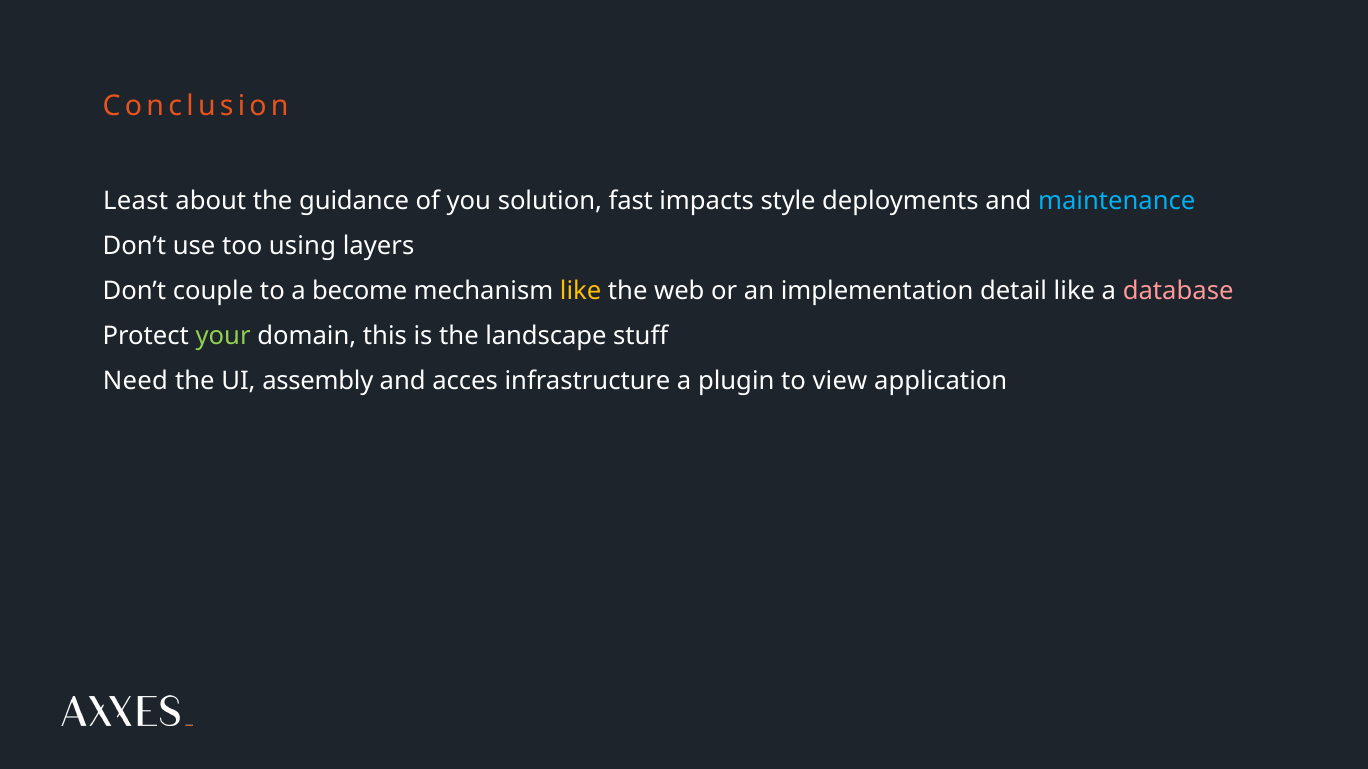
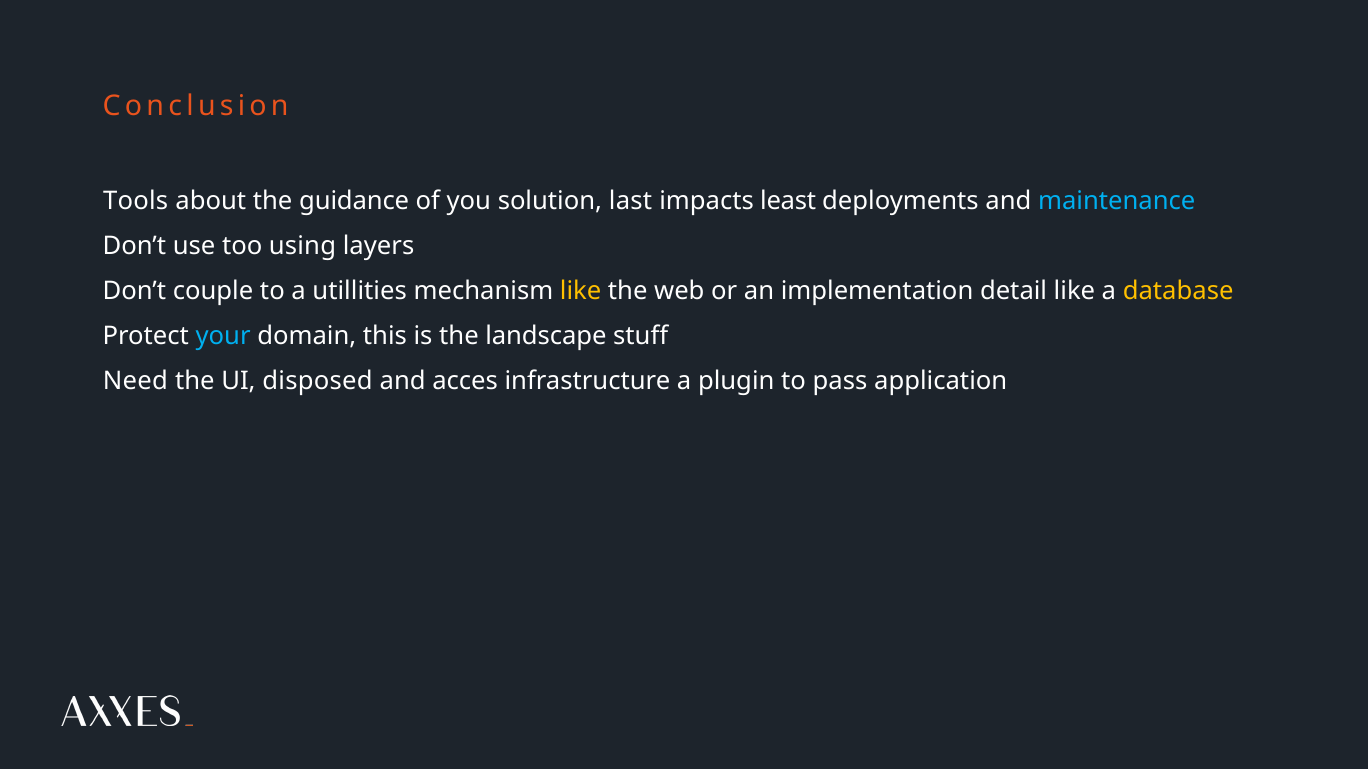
Least: Least -> Tools (136, 201)
fast: fast -> last (631, 201)
style: style -> least (788, 201)
become: become -> utillities (360, 291)
database colour: pink -> yellow (1178, 291)
your colour: light green -> light blue (223, 336)
assembly: assembly -> disposed (318, 381)
view: view -> pass (840, 381)
